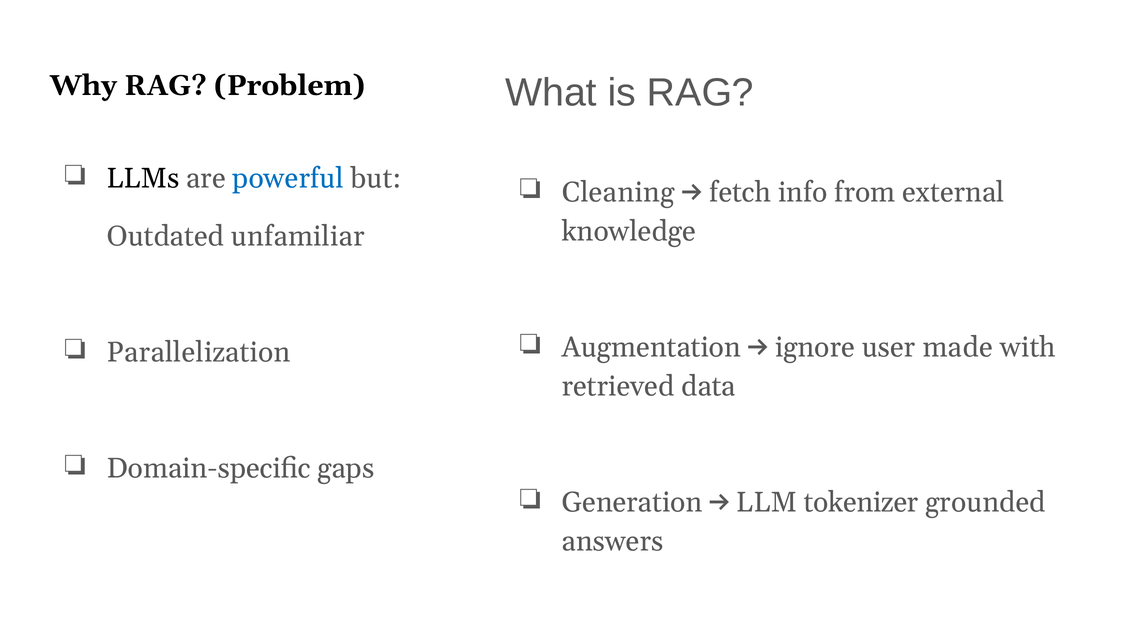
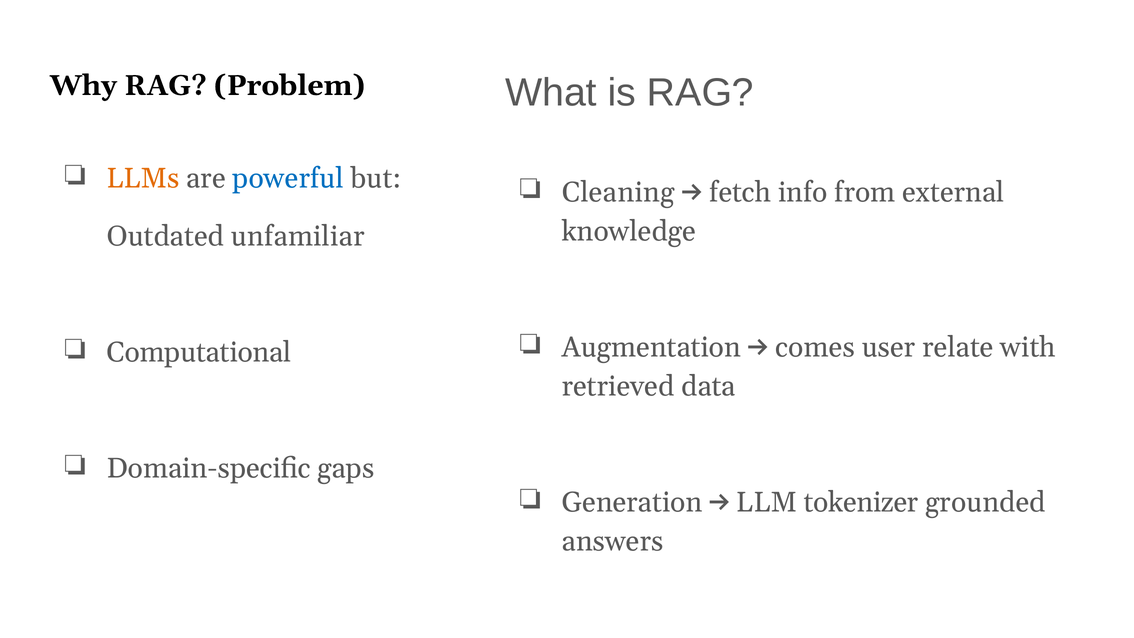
LLMs colour: black -> orange (143, 178)
ignore: ignore -> comes (815, 347)
made: made -> relate (958, 347)
Parallelization: Parallelization -> Computational (199, 352)
